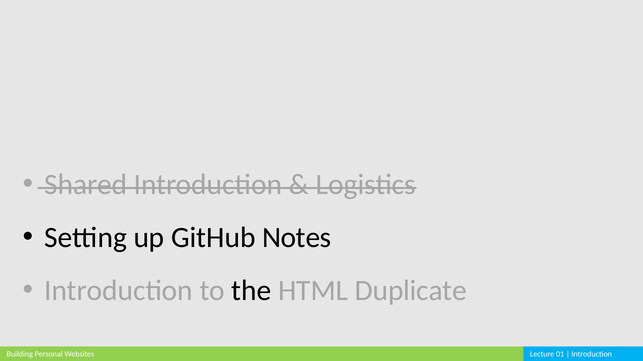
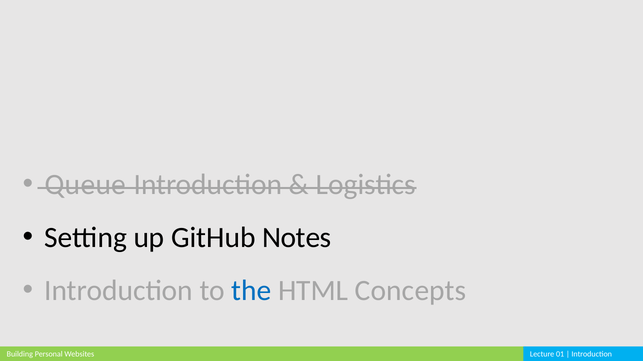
Shared: Shared -> Queue (85, 185)
the colour: black -> blue (251, 291)
Duplicate: Duplicate -> Concepts (411, 291)
